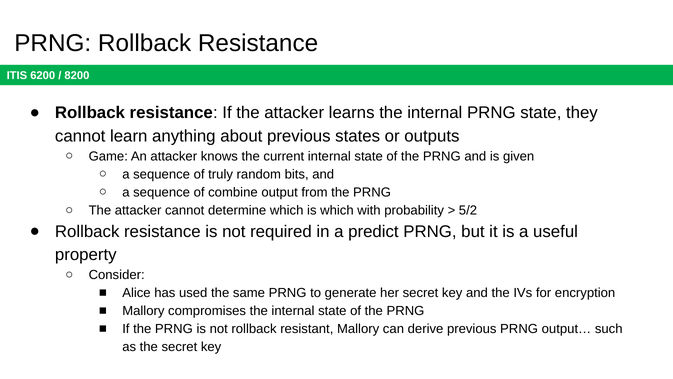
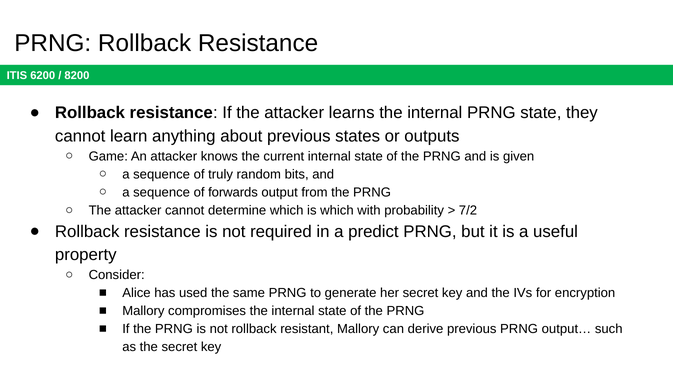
combine: combine -> forwards (233, 192)
5/2: 5/2 -> 7/2 (468, 210)
